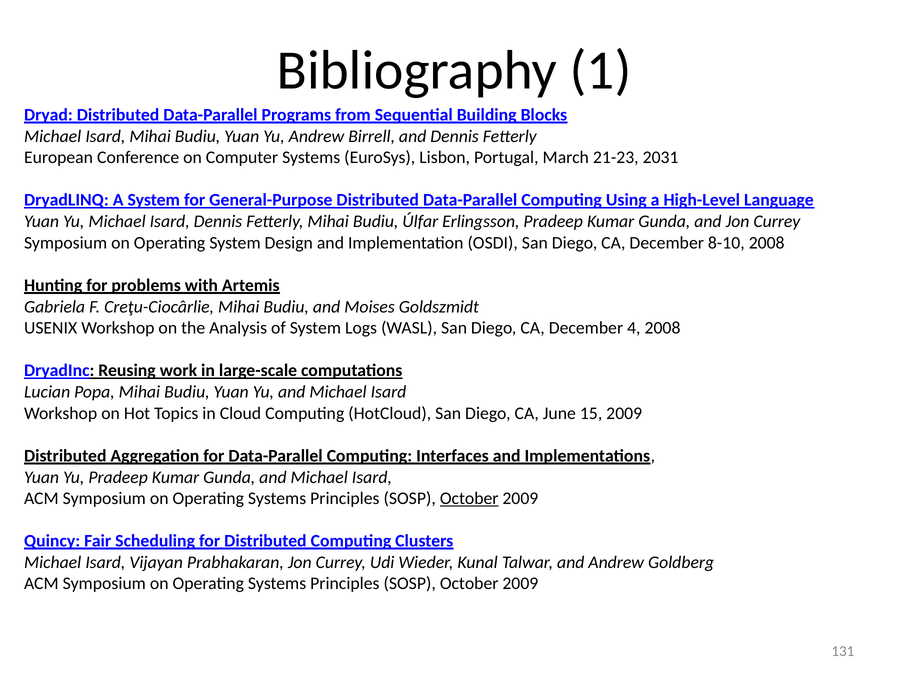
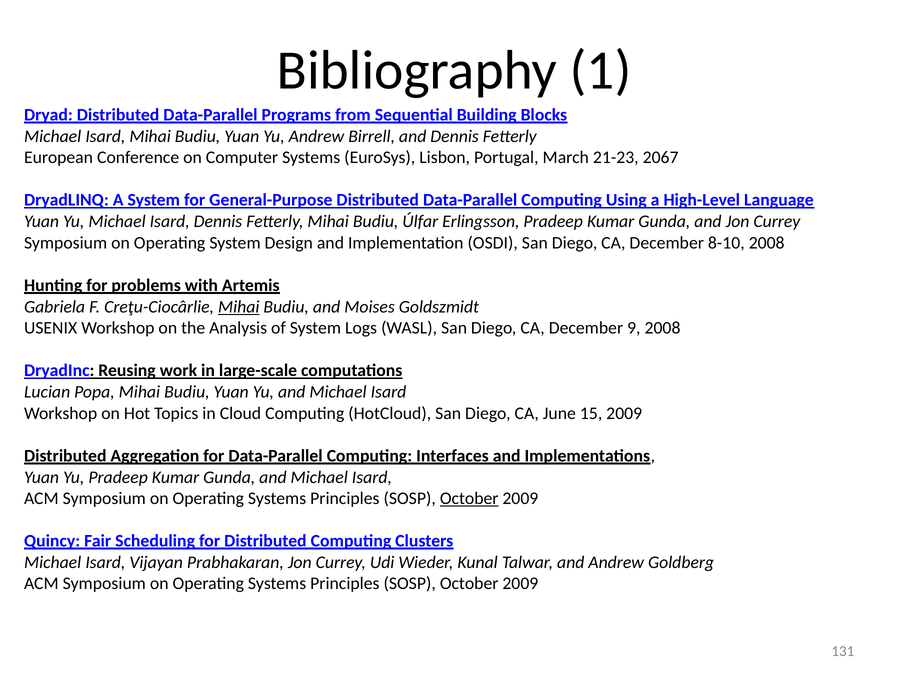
2031: 2031 -> 2067 (661, 158)
Mihai underline: none -> present (239, 307)
4: 4 -> 9 (634, 328)
